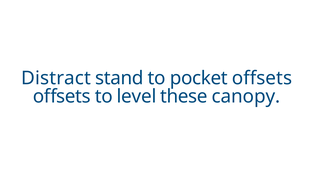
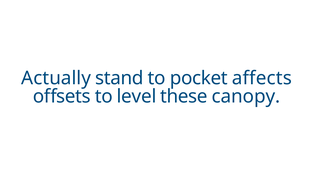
Distract: Distract -> Actually (56, 78)
pocket offsets: offsets -> affects (262, 78)
